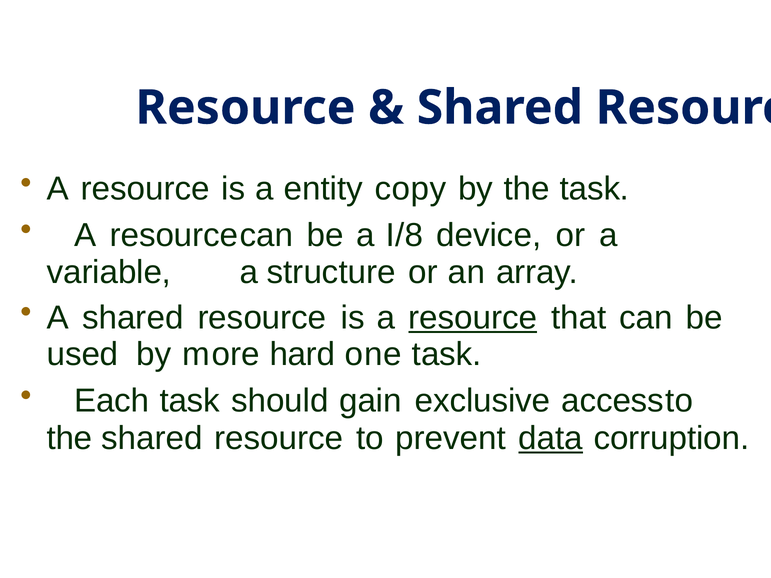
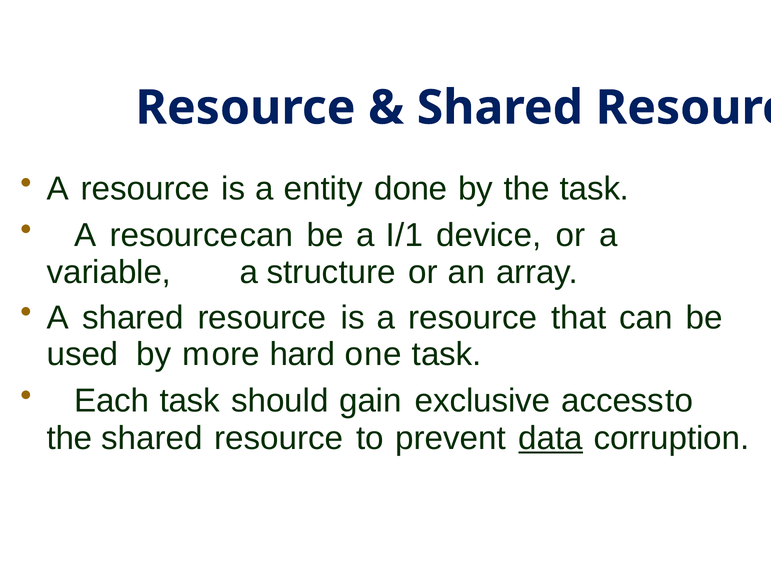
copy: copy -> done (411, 189)
I/8: I/8 -> I/1 (404, 235)
resource underline: present -> none (473, 318)
